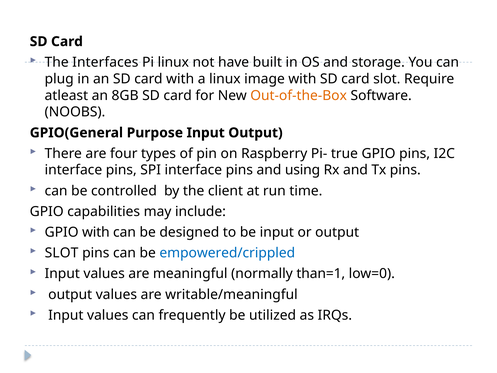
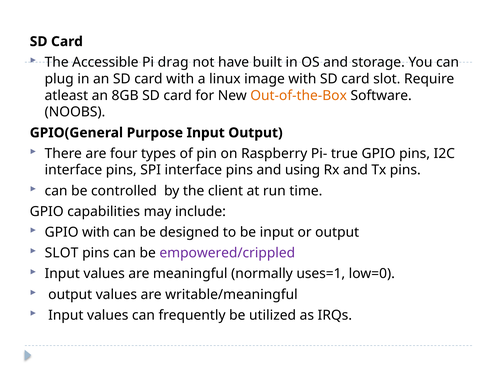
Interfaces: Interfaces -> Accessible (105, 62)
Pi linux: linux -> drag (173, 62)
empowered/crippled colour: blue -> purple (227, 253)
than=1: than=1 -> uses=1 (321, 274)
